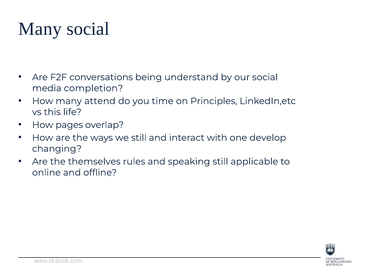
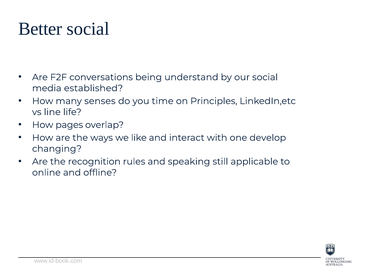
Many: Many -> Better (40, 29)
completion: completion -> established (93, 88)
attend: attend -> senses (100, 101)
this: this -> line (52, 112)
we still: still -> like (139, 138)
themselves: themselves -> recognition (94, 162)
